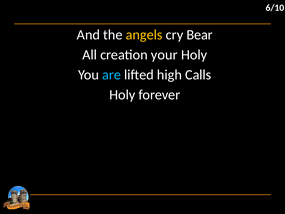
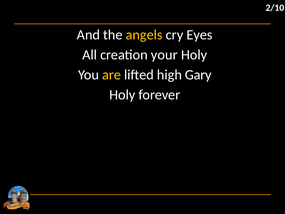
6/10: 6/10 -> 2/10 (275, 8)
Bear: Bear -> Eyes (199, 35)
are colour: light blue -> yellow (112, 75)
Calls: Calls -> Gary (198, 75)
